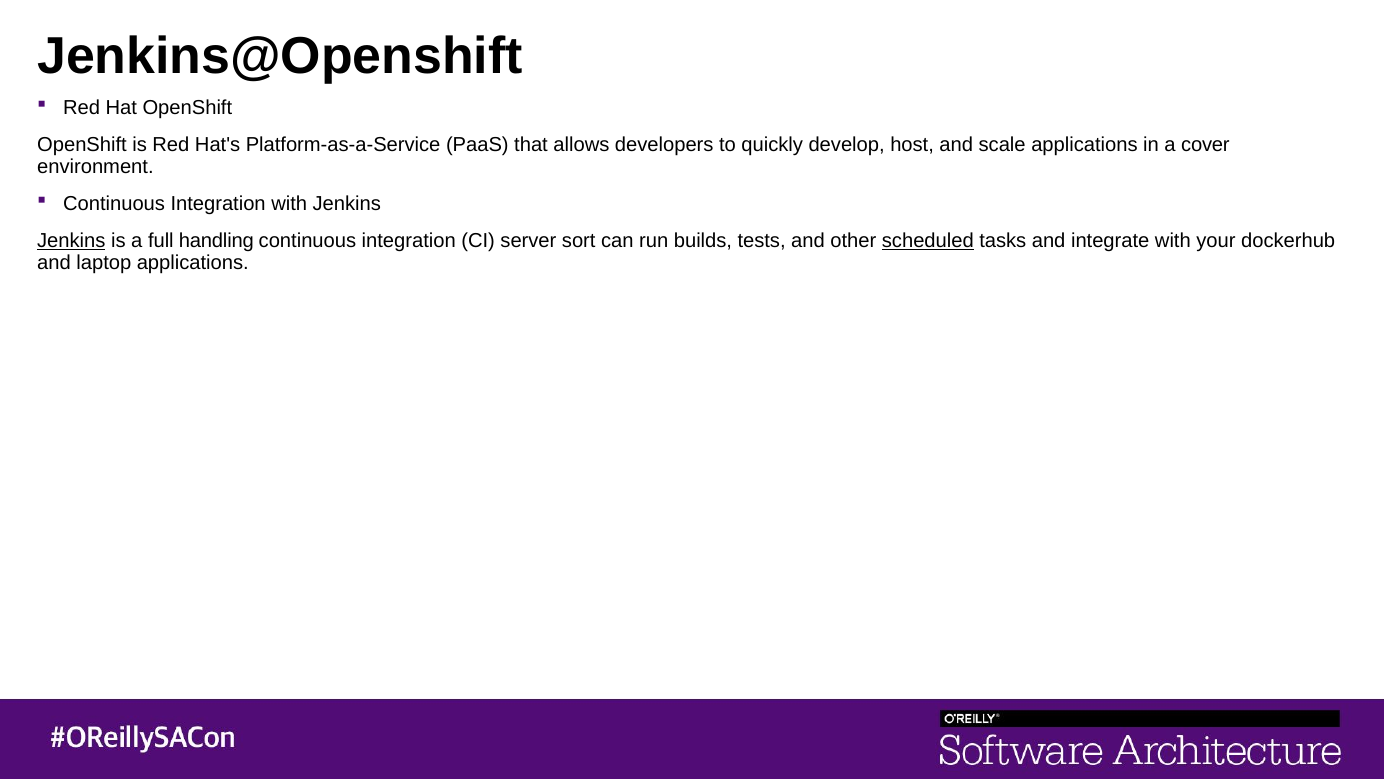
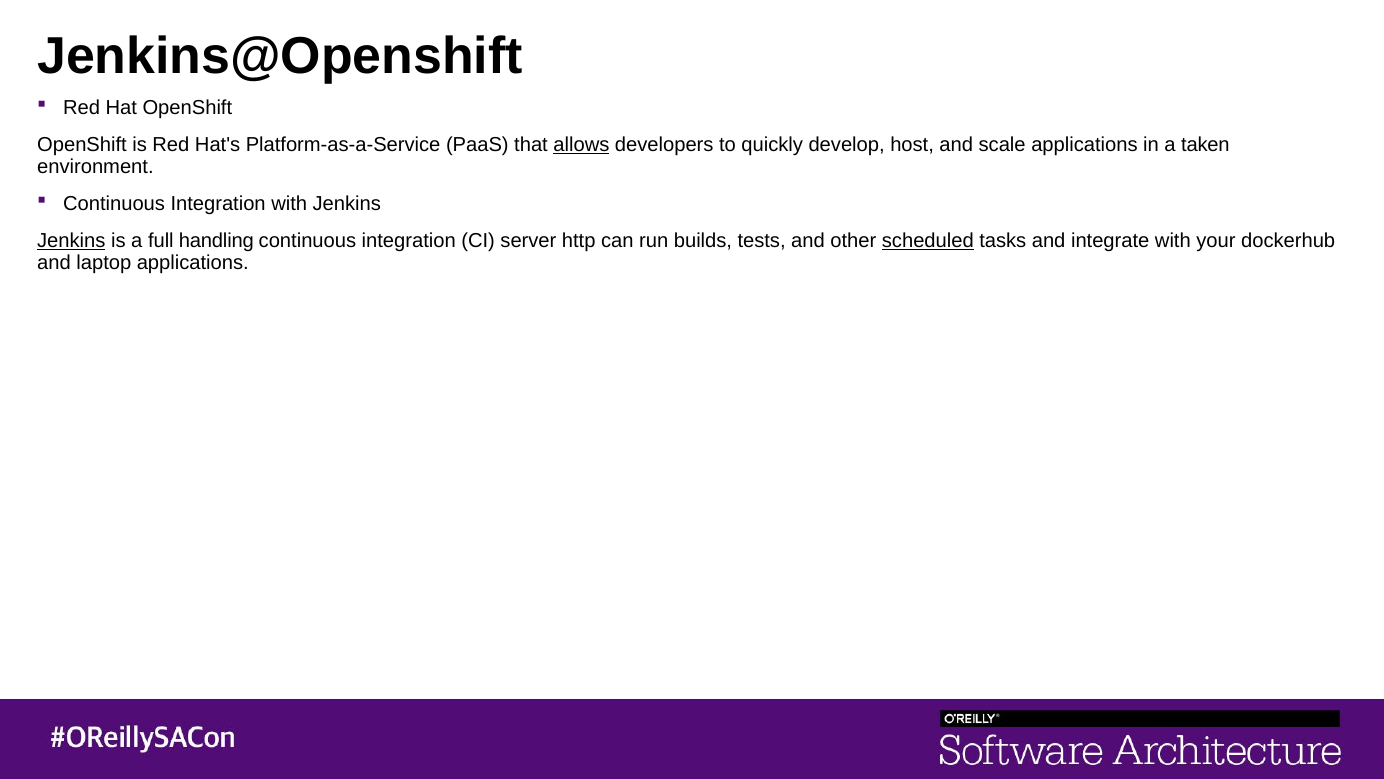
allows underline: none -> present (581, 145)
cover: cover -> taken (1205, 145)
sort: sort -> http (579, 241)
